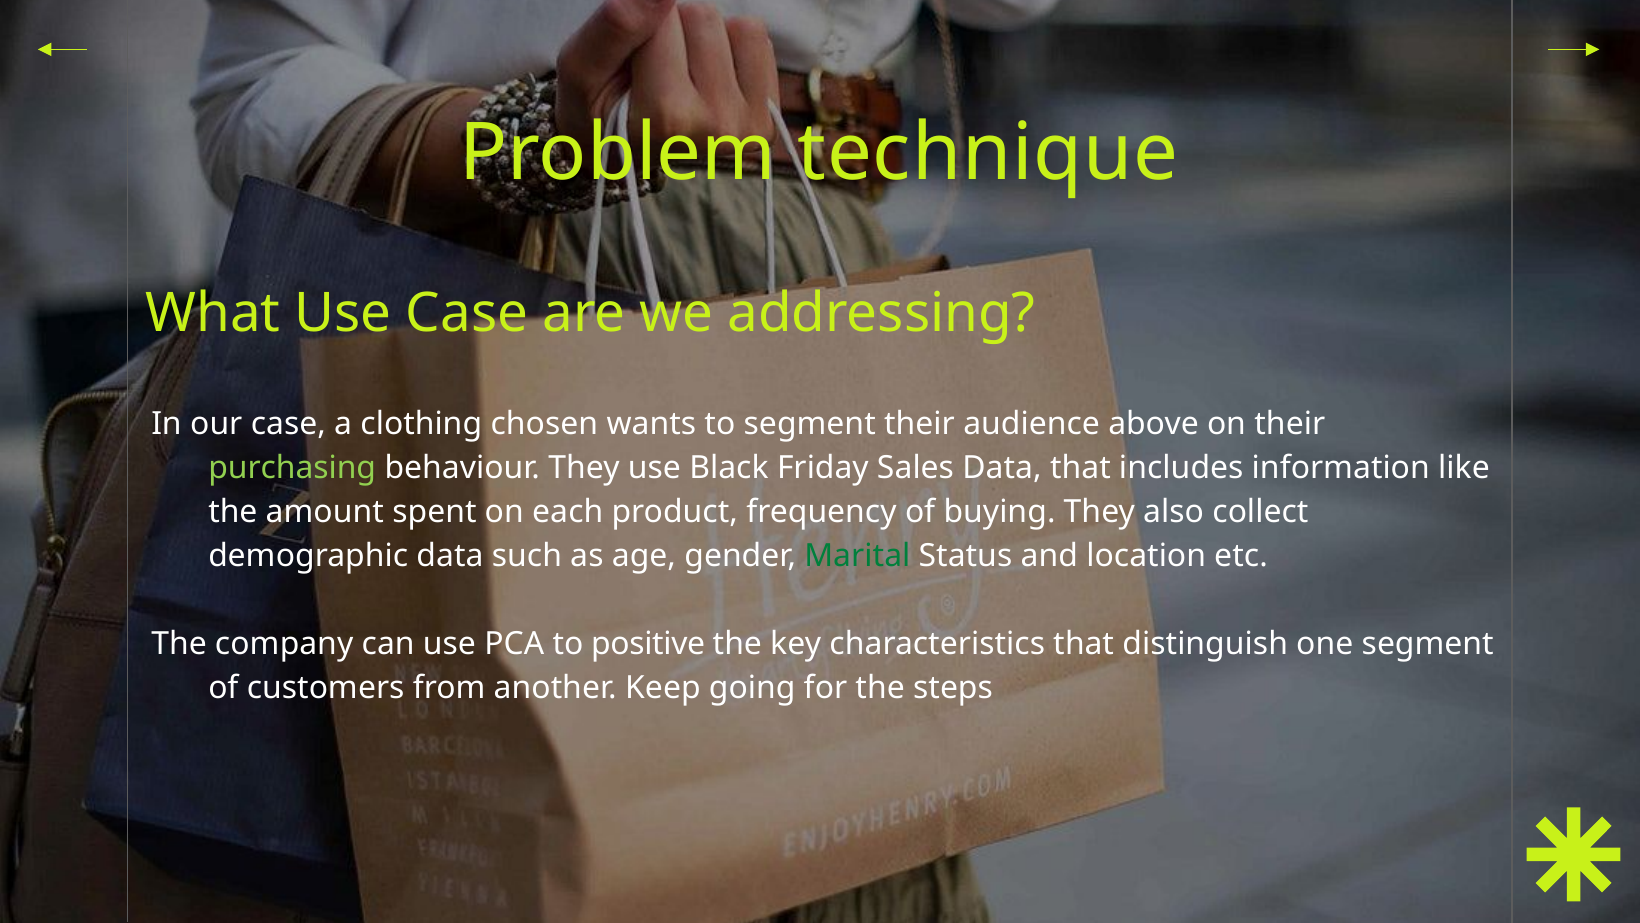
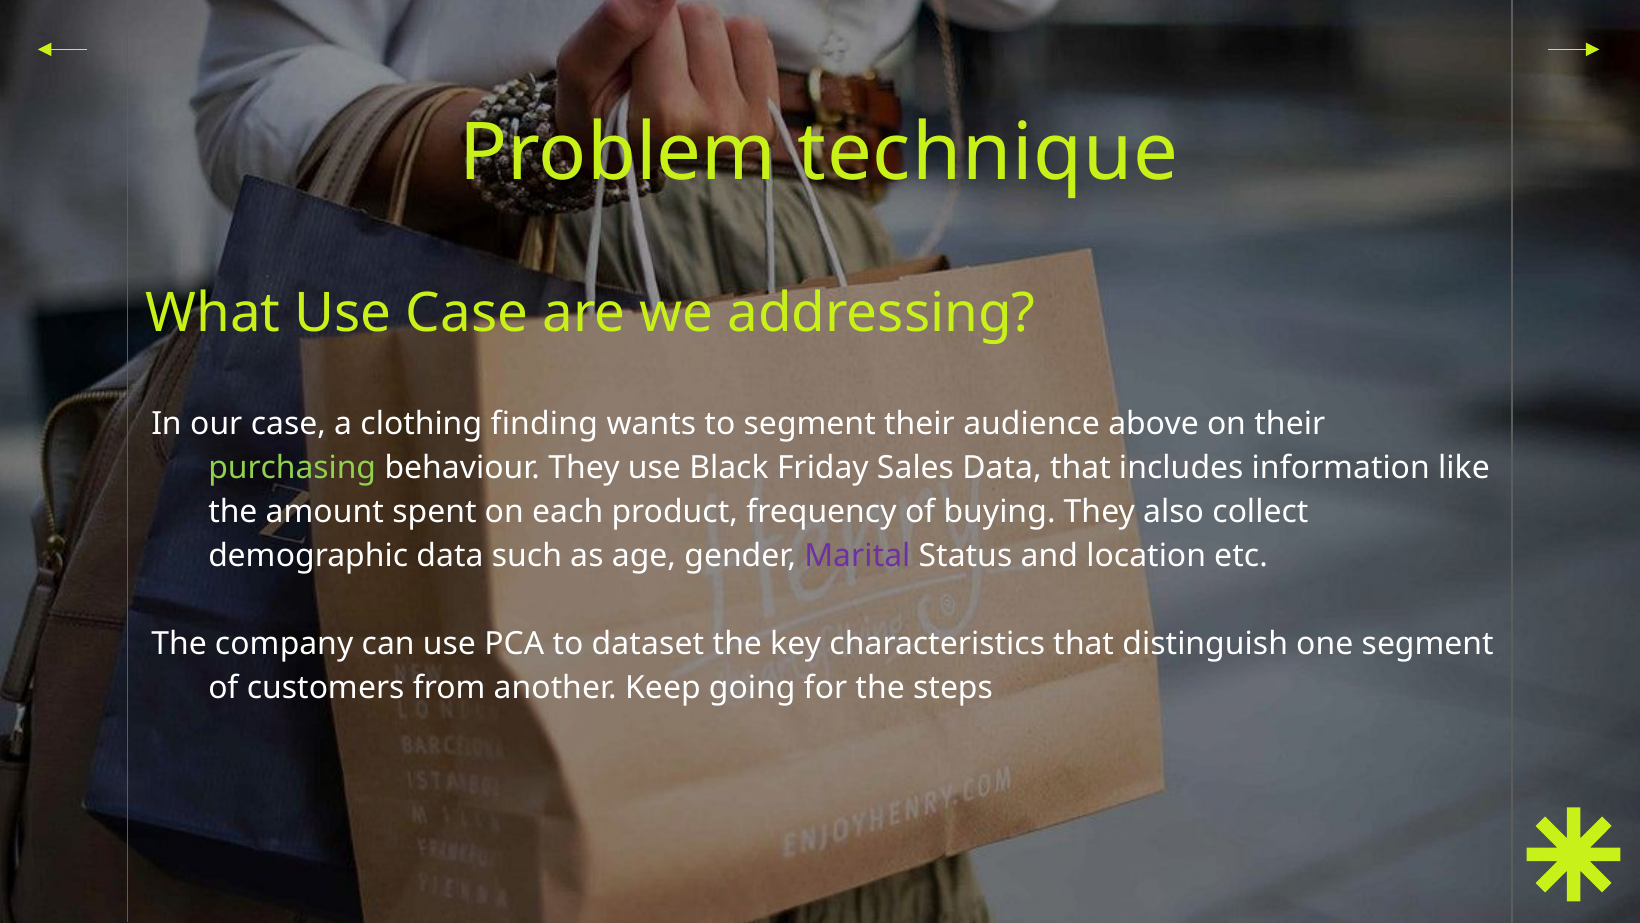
chosen: chosen -> finding (544, 423)
Marital colour: green -> purple (857, 555)
positive: positive -> dataset (648, 643)
